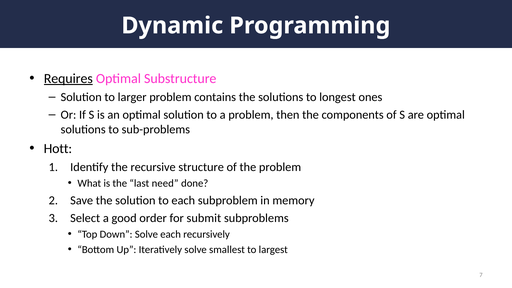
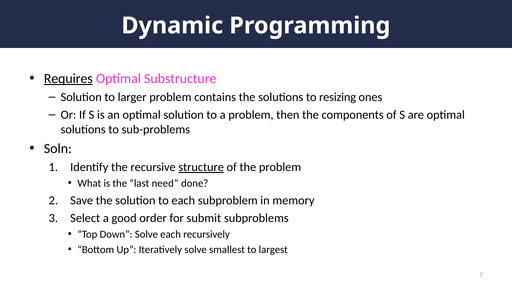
longest: longest -> resizing (338, 97)
Hott: Hott -> Soln (58, 149)
structure underline: none -> present (201, 167)
